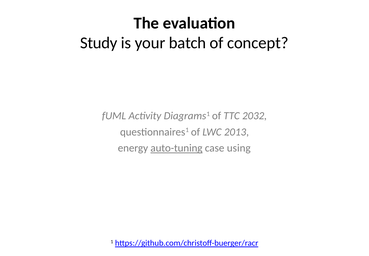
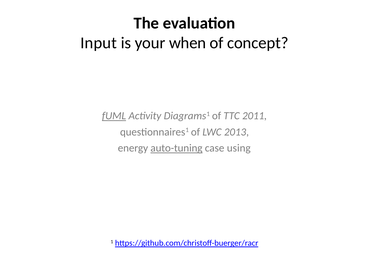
Study: Study -> Input (99, 43)
batch: batch -> when (188, 43)
fUML underline: none -> present (114, 116)
2032: 2032 -> 2011 (255, 116)
